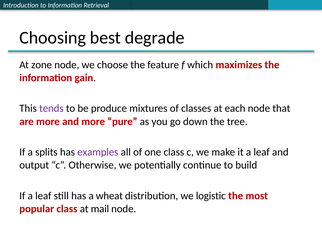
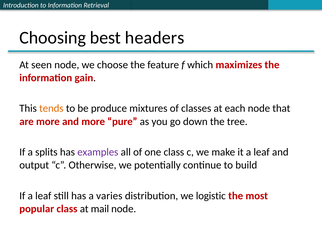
degrade: degrade -> headers (155, 38)
zone: zone -> seen (42, 65)
tends colour: purple -> orange (51, 108)
wheat: wheat -> varies (109, 195)
